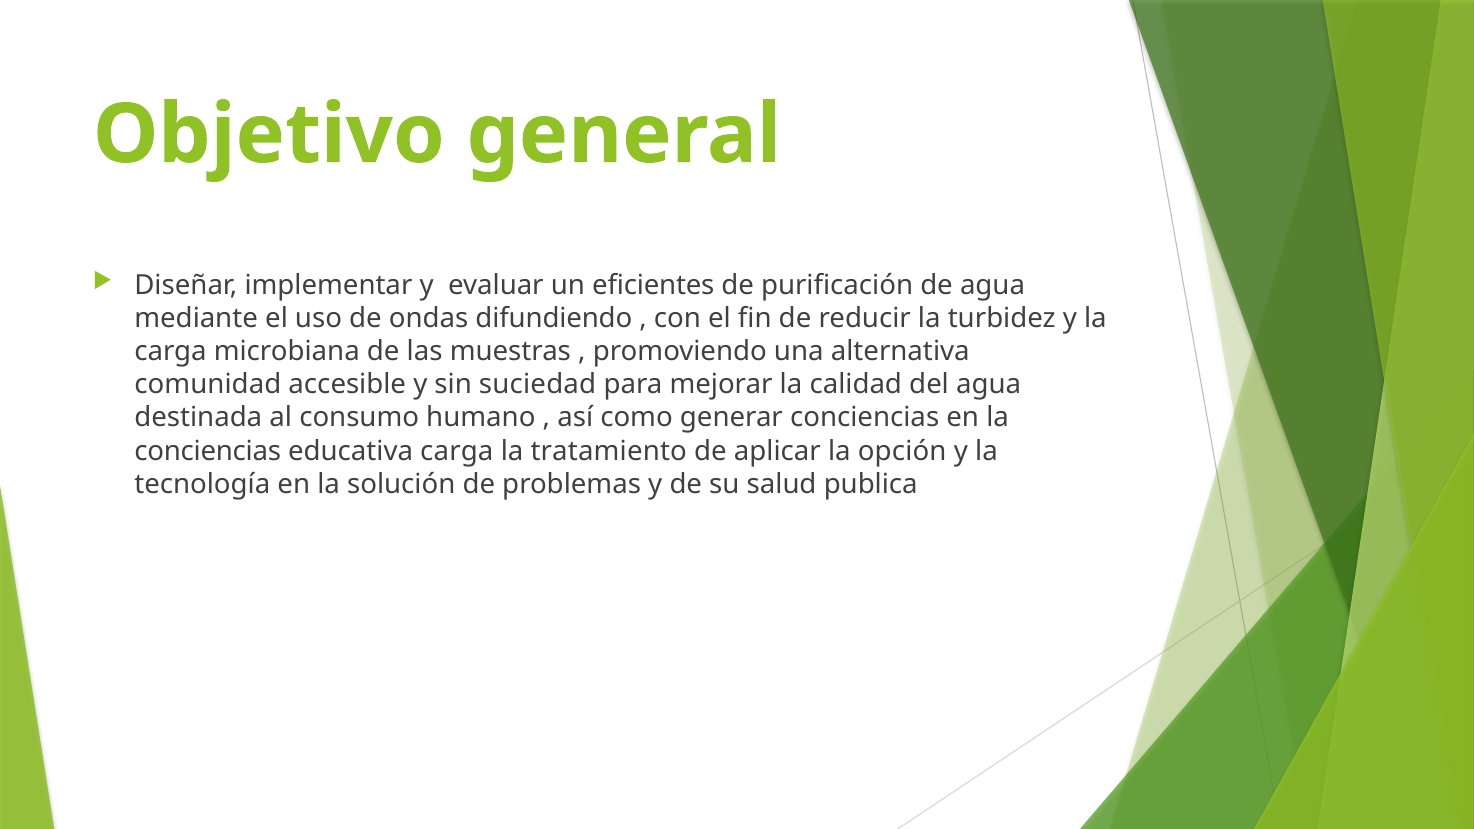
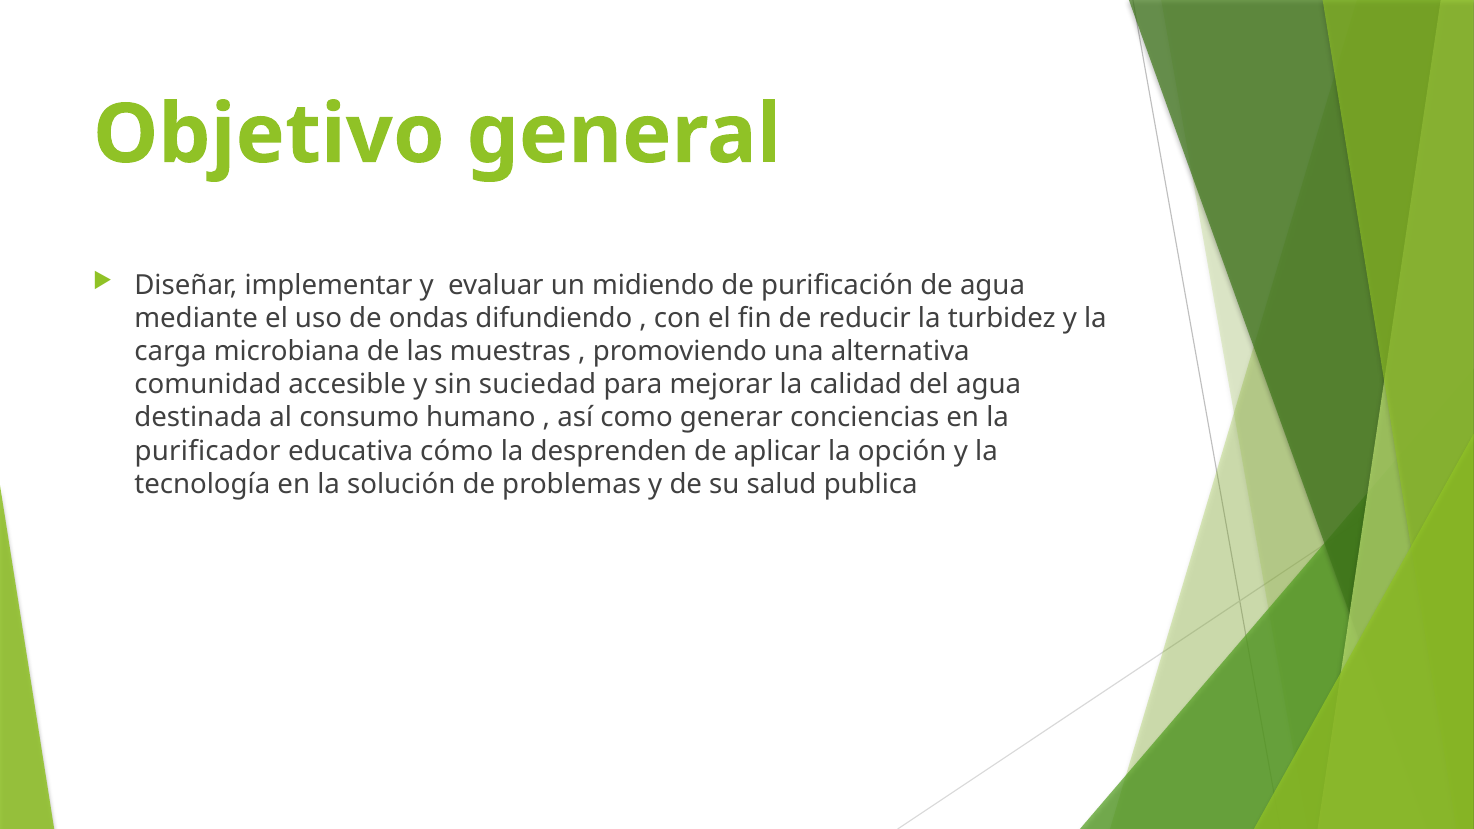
eficientes: eficientes -> midiendo (653, 285)
conciencias: conciencias -> purificador (207, 451)
educativa carga: carga -> cómo (457, 451)
tratamiento: tratamiento -> desprenden (609, 451)
